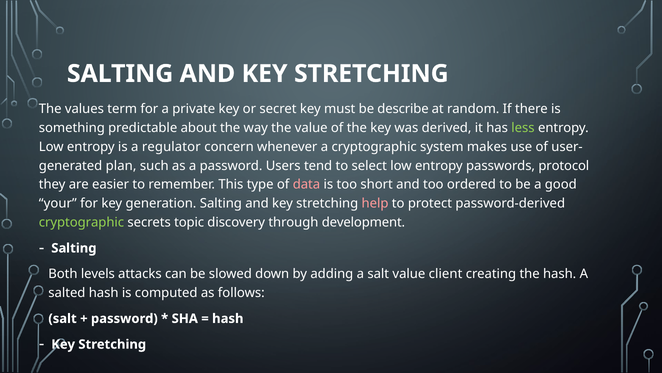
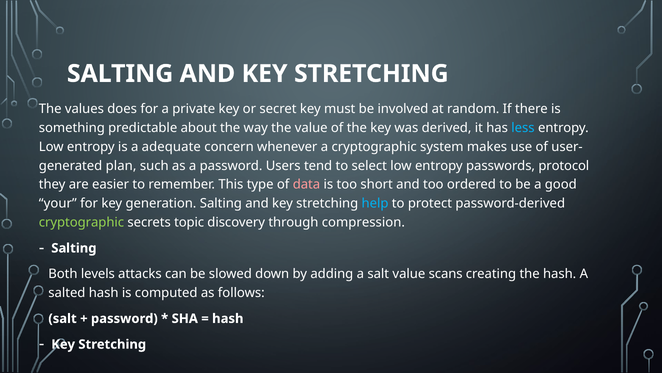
term: term -> does (122, 109)
describe: describe -> involved (403, 109)
less colour: light green -> light blue (523, 128)
regulator: regulator -> adequate (171, 147)
help colour: pink -> light blue (375, 203)
development: development -> compression (363, 222)
client: client -> scans (446, 274)
